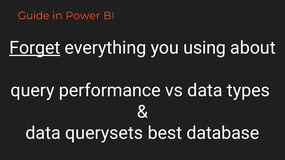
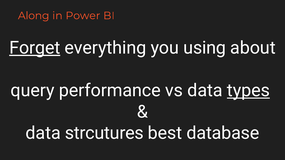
Guide: Guide -> Along (34, 16)
types underline: none -> present (248, 91)
querysets: querysets -> strcutures (104, 133)
